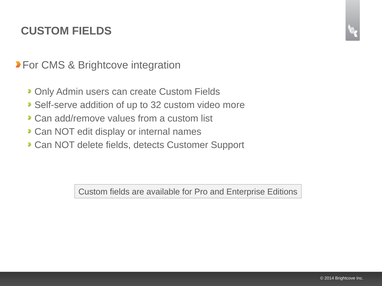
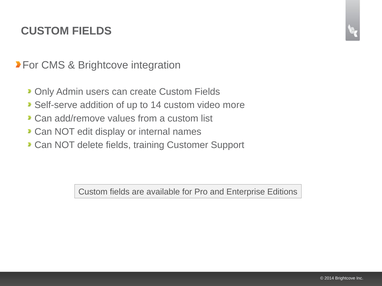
32: 32 -> 14 (156, 105)
detects: detects -> training (149, 145)
